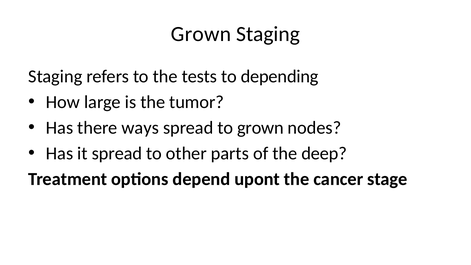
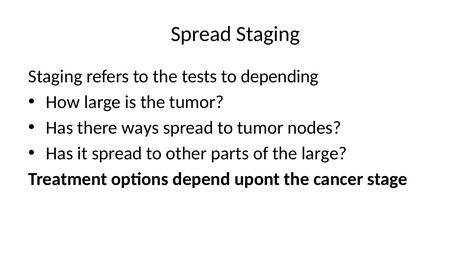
Grown: Grown -> Spread (201, 34)
to grown: grown -> tumor (260, 128)
the deep: deep -> large (324, 153)
